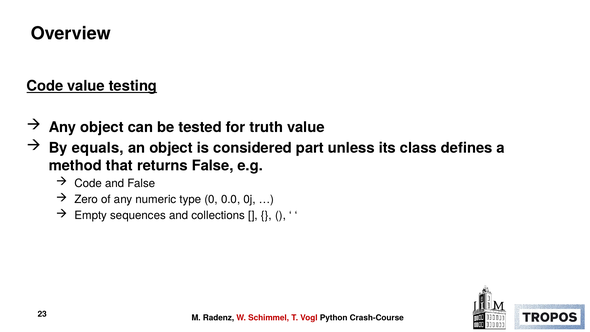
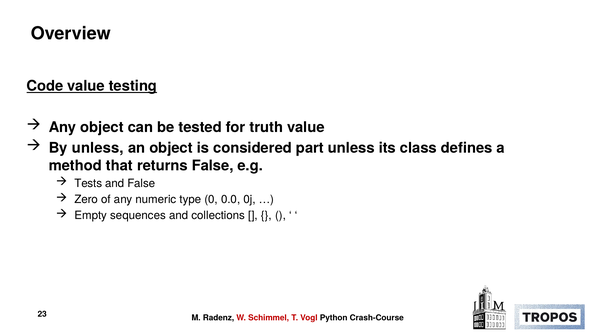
By equals: equals -> unless (98, 148)
Code: Code -> Tests (88, 183)
